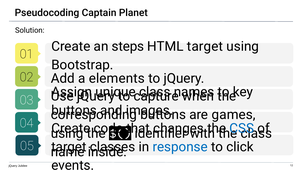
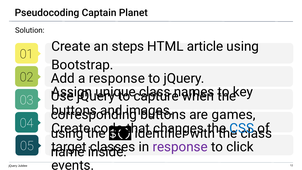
HTML target: target -> article (205, 46)
a elements: elements -> response (117, 78)
response colour: blue -> purple (180, 147)
